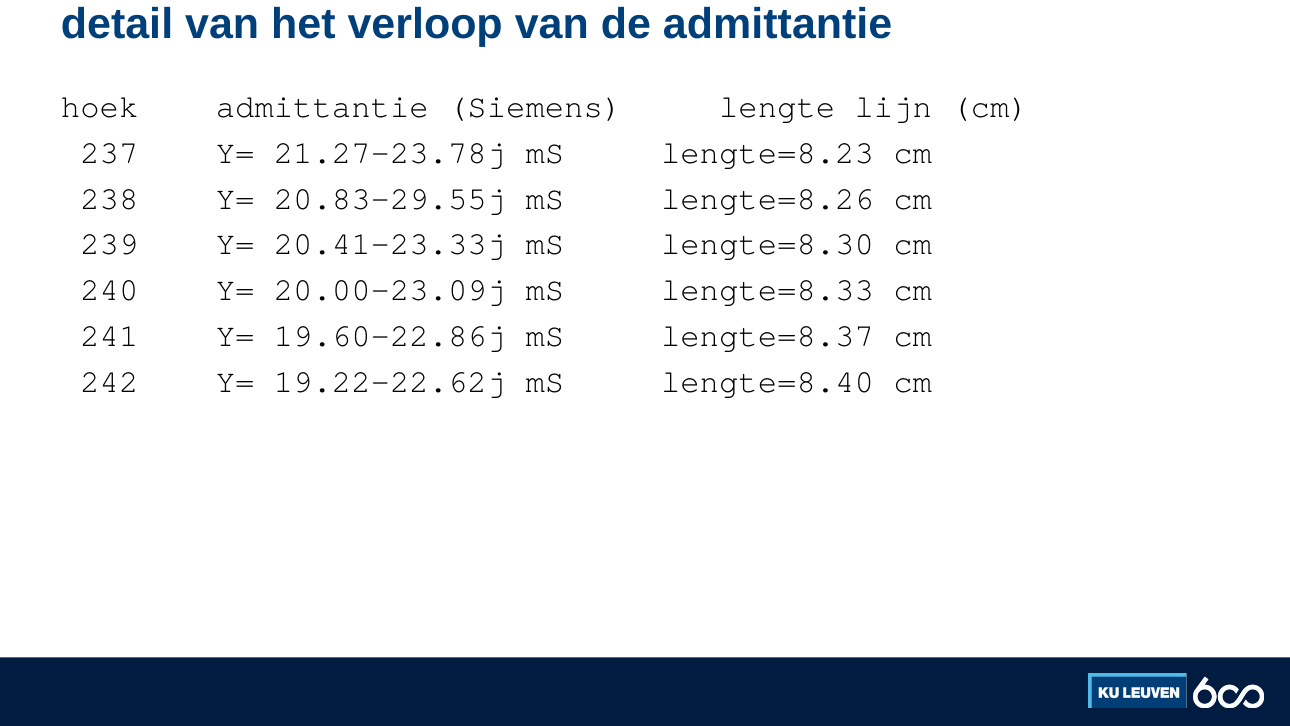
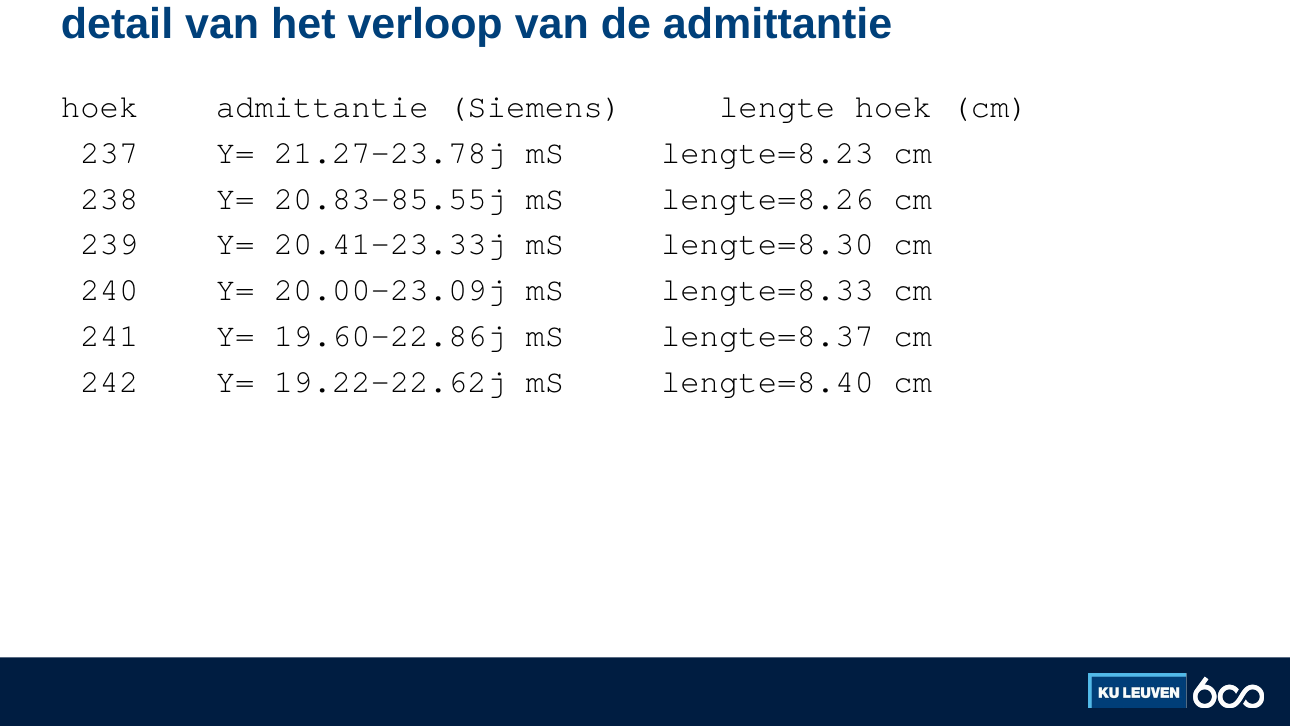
lengte lijn: lijn -> hoek (893, 107)
20.83-29.55j: 20.83-29.55j -> 20.83-85.55j (390, 199)
